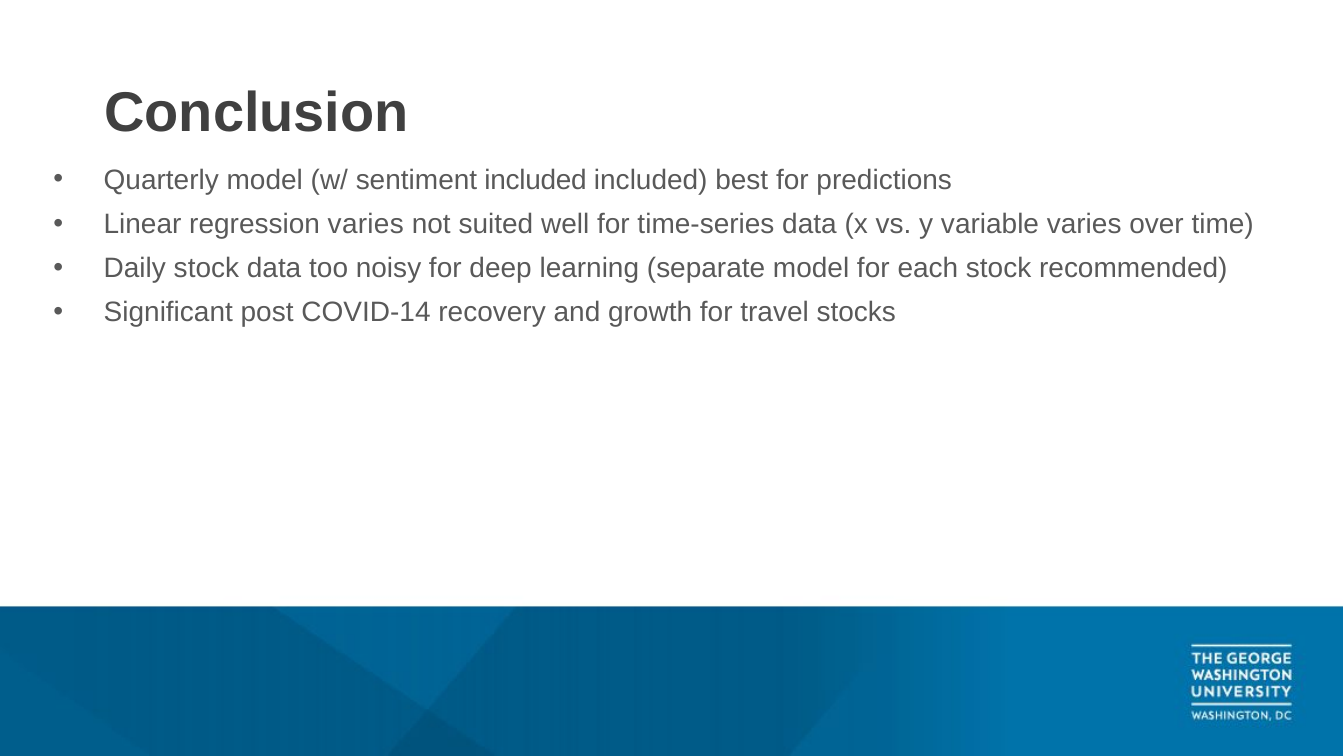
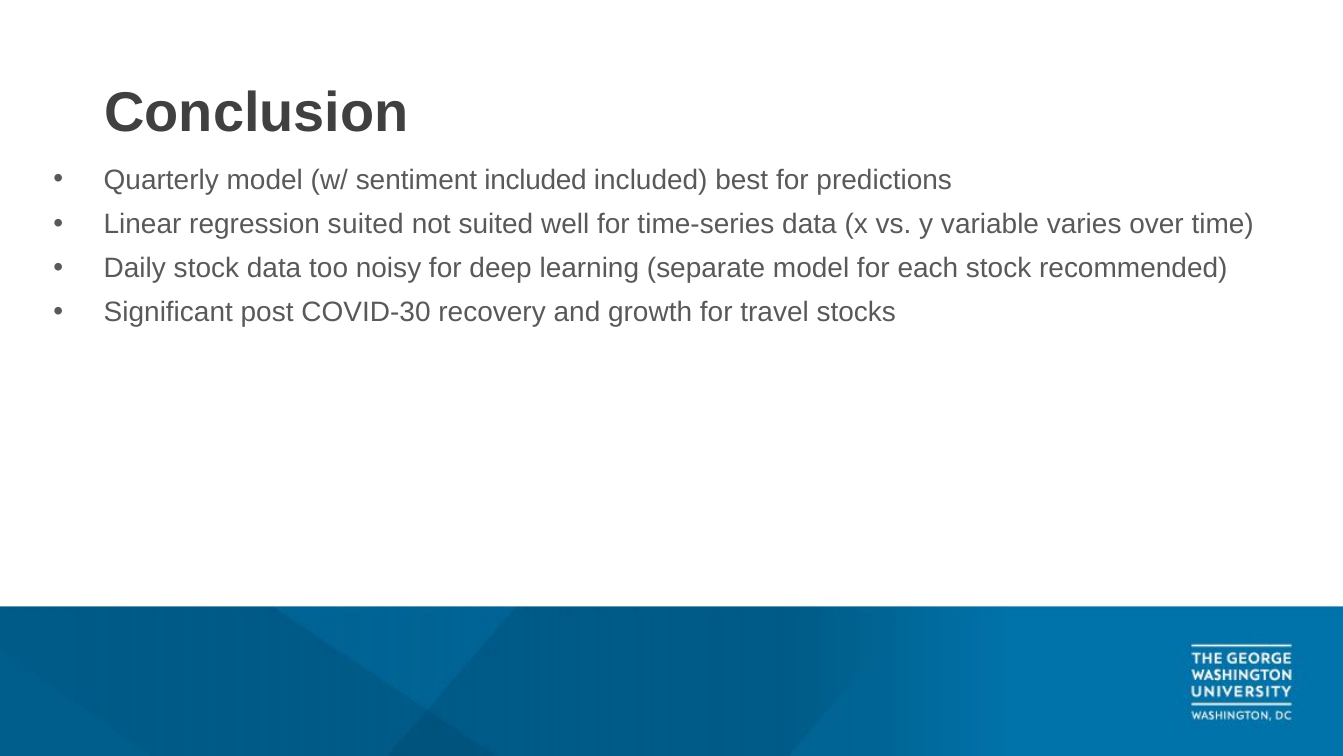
regression varies: varies -> suited (366, 224)
COVID-14: COVID-14 -> COVID-30 (366, 312)
